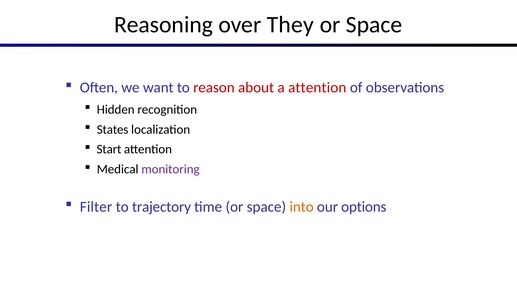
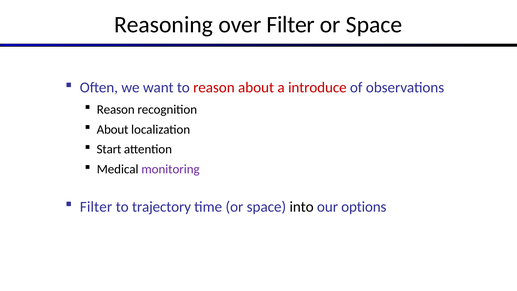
over They: They -> Filter (291, 25)
a attention: attention -> introduce (317, 88)
Hidden: Hidden -> Reason (116, 109)
States: States -> About (113, 129)
into colour: orange -> black (302, 207)
